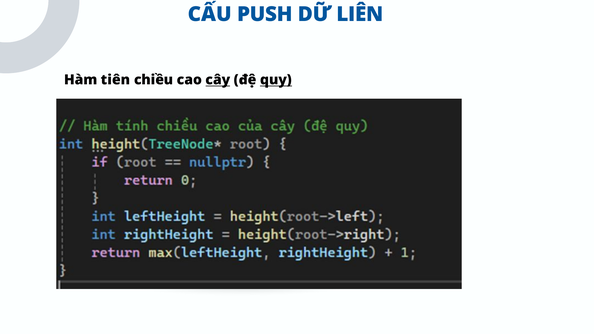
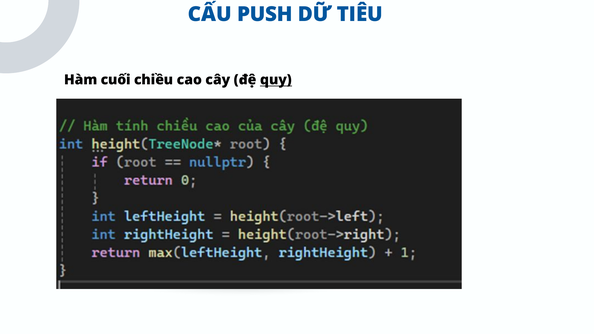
LIÊN: LIÊN -> TIÊU (360, 15)
tiên: tiên -> cuối (116, 80)
cây underline: present -> none (218, 80)
